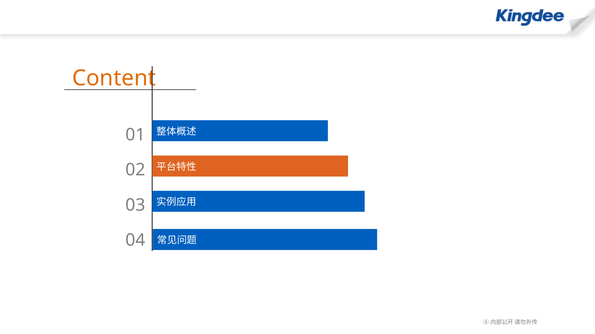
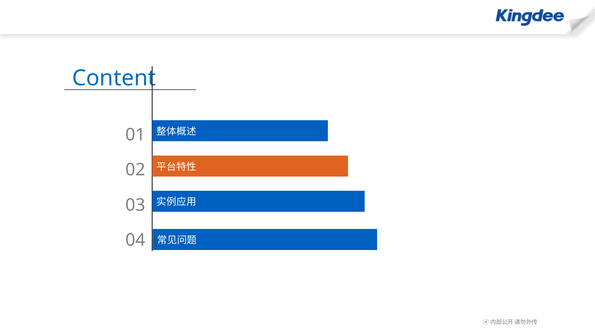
Content colour: orange -> blue (114, 78)
